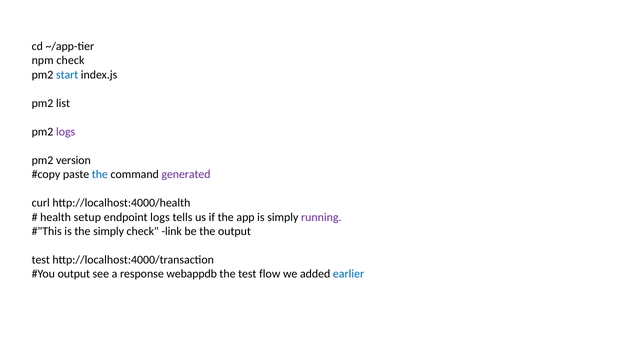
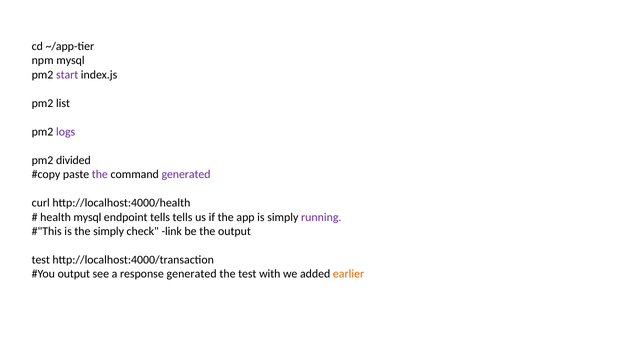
npm check: check -> mysql (70, 60)
start colour: blue -> purple (67, 75)
version: version -> divided (73, 160)
the colour: blue -> purple (100, 174)
health setup: setup -> mysql (87, 217)
endpoint logs: logs -> tells (160, 217)
response webappdb: webappdb -> generated (192, 274)
flow: flow -> with (270, 274)
earlier colour: blue -> orange (349, 274)
